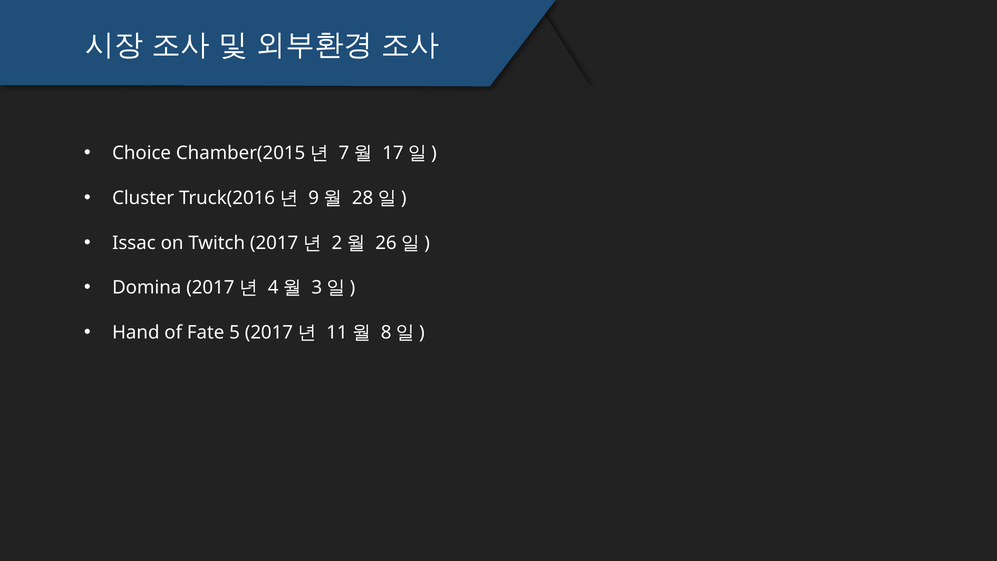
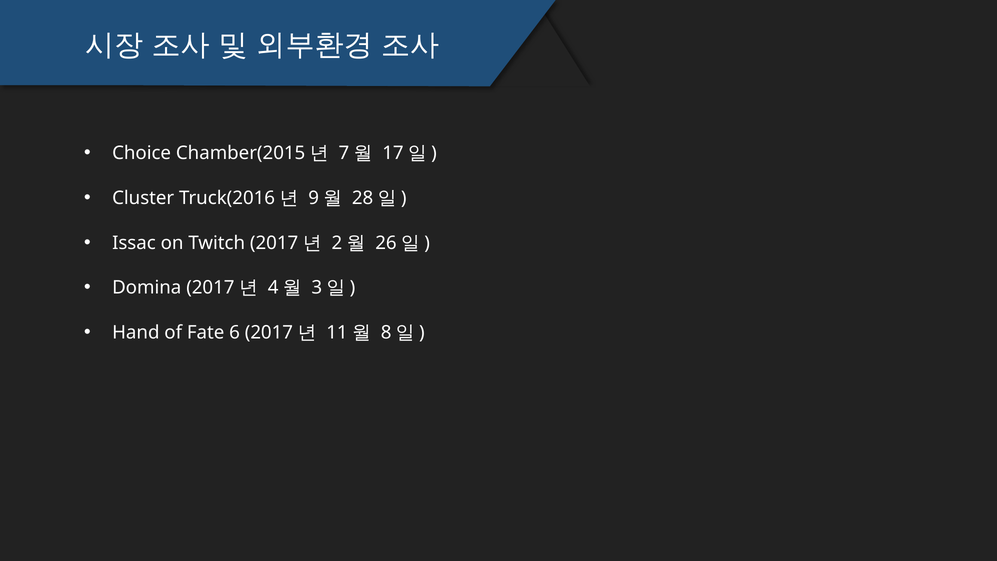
5: 5 -> 6 (235, 333)
